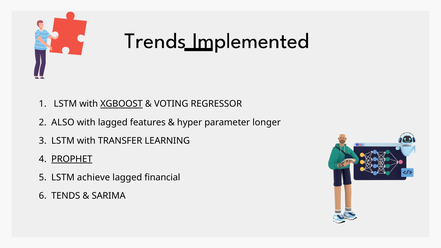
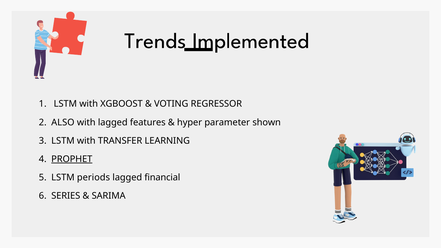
XGBOOST underline: present -> none (121, 104)
longer: longer -> shown (267, 122)
achieve: achieve -> periods (94, 177)
TENDS: TENDS -> SERIES (66, 196)
